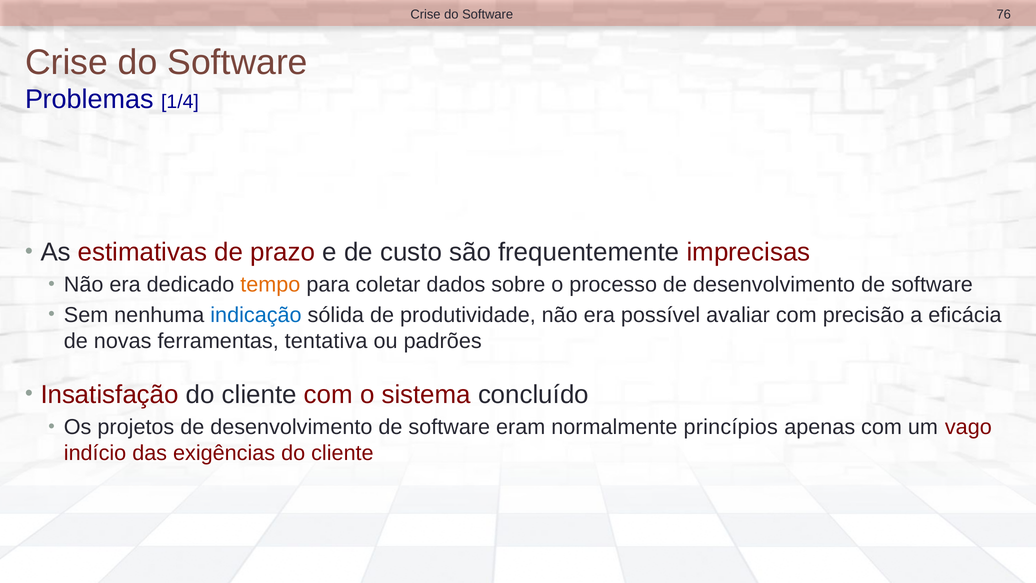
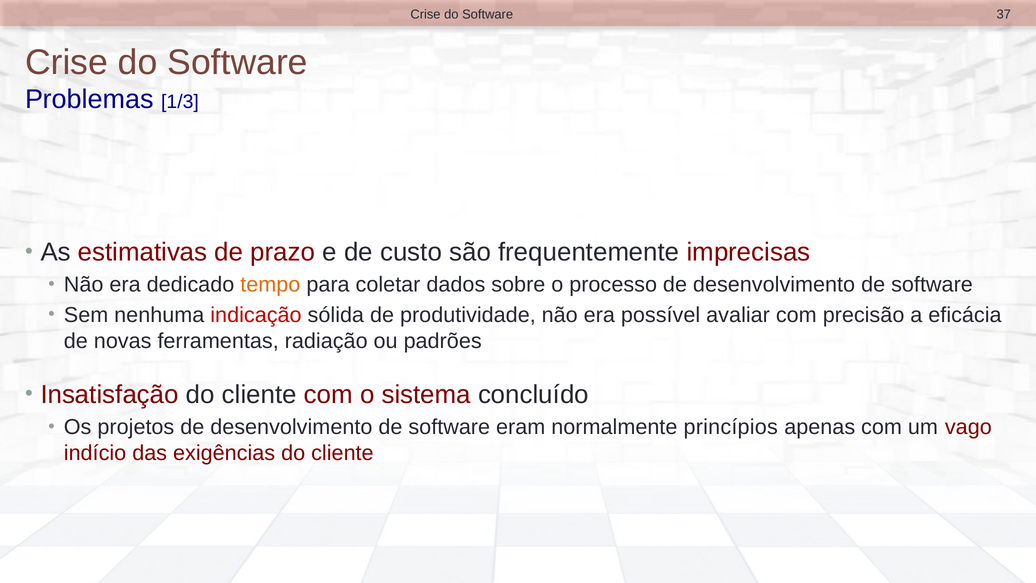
76: 76 -> 37 (1004, 15)
1/4: 1/4 -> 1/3 (180, 102)
indicação colour: blue -> red (256, 315)
tentativa: tentativa -> radiação (326, 341)
